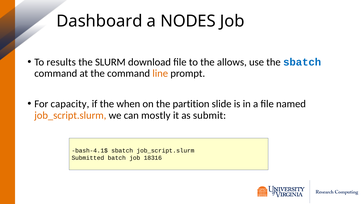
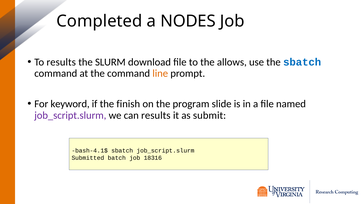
Dashboard: Dashboard -> Completed (99, 21)
capacity: capacity -> keyword (70, 104)
when: when -> finish (128, 104)
partition: partition -> program (191, 104)
job_script.slurm colour: orange -> purple (70, 115)
can mostly: mostly -> results (156, 115)
